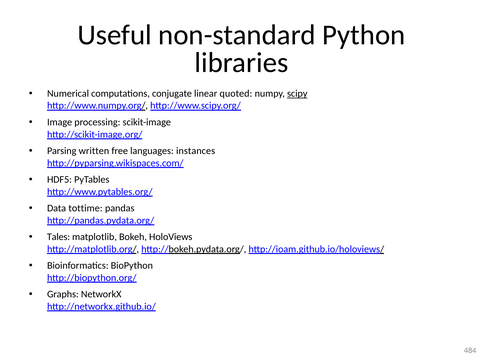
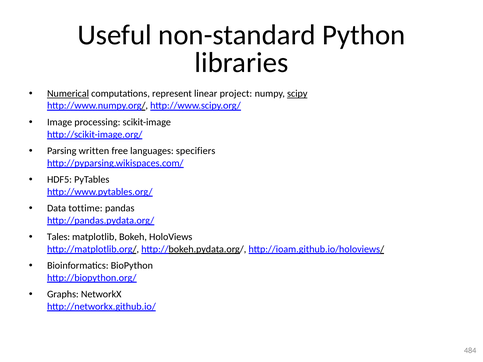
Numerical underline: none -> present (68, 94)
conjugate: conjugate -> represent (172, 94)
quoted: quoted -> project (236, 94)
instances: instances -> specifiers (196, 151)
